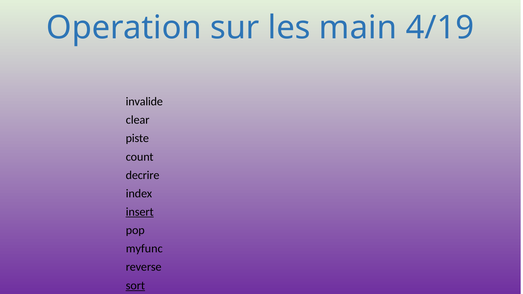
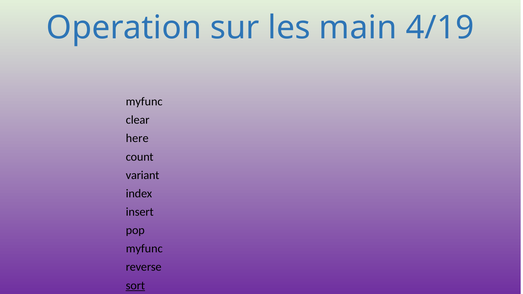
invalide: invalide -> myfunc (144, 102)
piste: piste -> here (137, 138)
decrire: decrire -> variant (143, 175)
insert underline: present -> none (140, 212)
